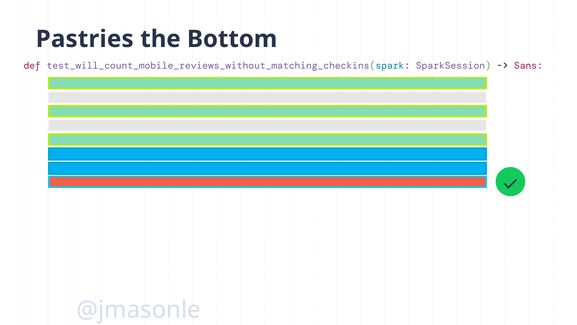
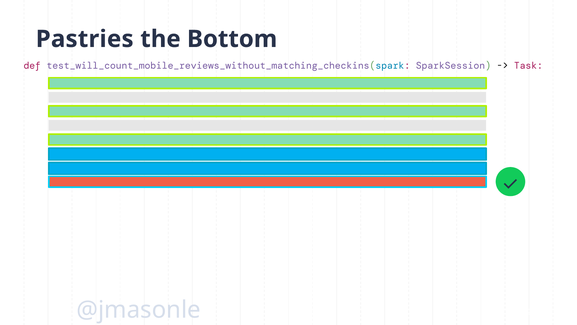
Sans: Sans -> Task (528, 66)
